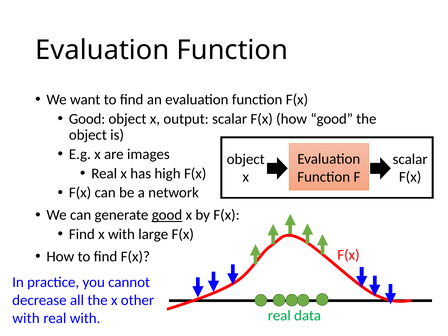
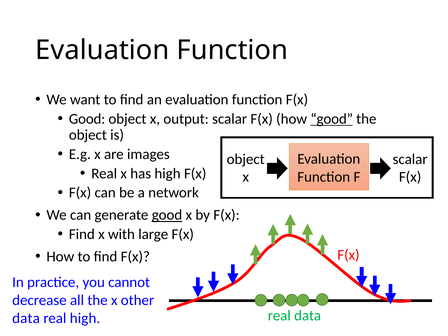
good underline: none -> present (332, 119)
with: with -> data (26, 318)
real with: with -> high (85, 318)
